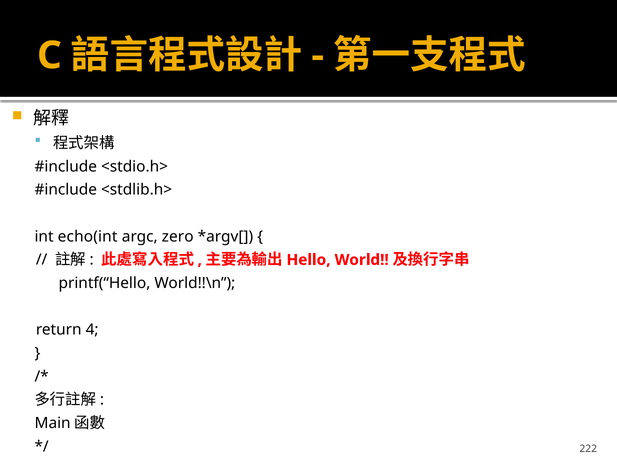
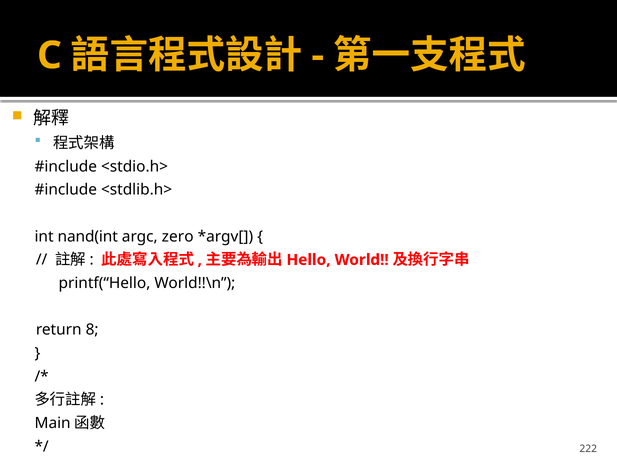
echo(int: echo(int -> nand(int (88, 236)
4: 4 -> 8 (92, 330)
